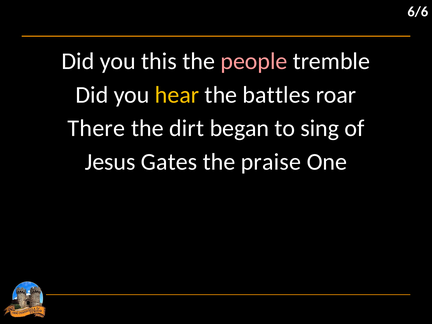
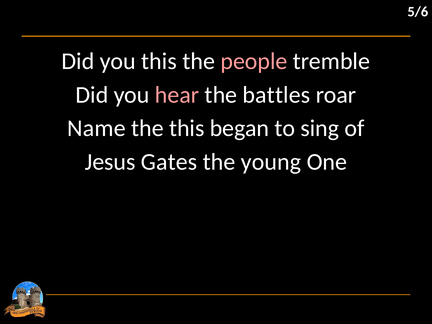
6/6: 6/6 -> 5/6 (418, 12)
hear colour: yellow -> pink (177, 95)
There: There -> Name (96, 128)
the dirt: dirt -> this (187, 128)
praise: praise -> young (271, 162)
